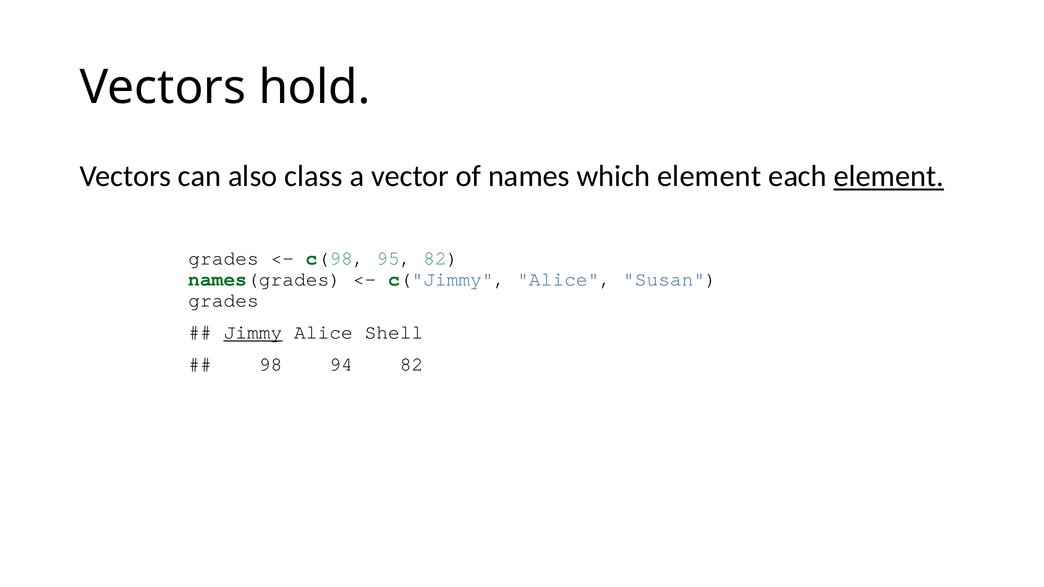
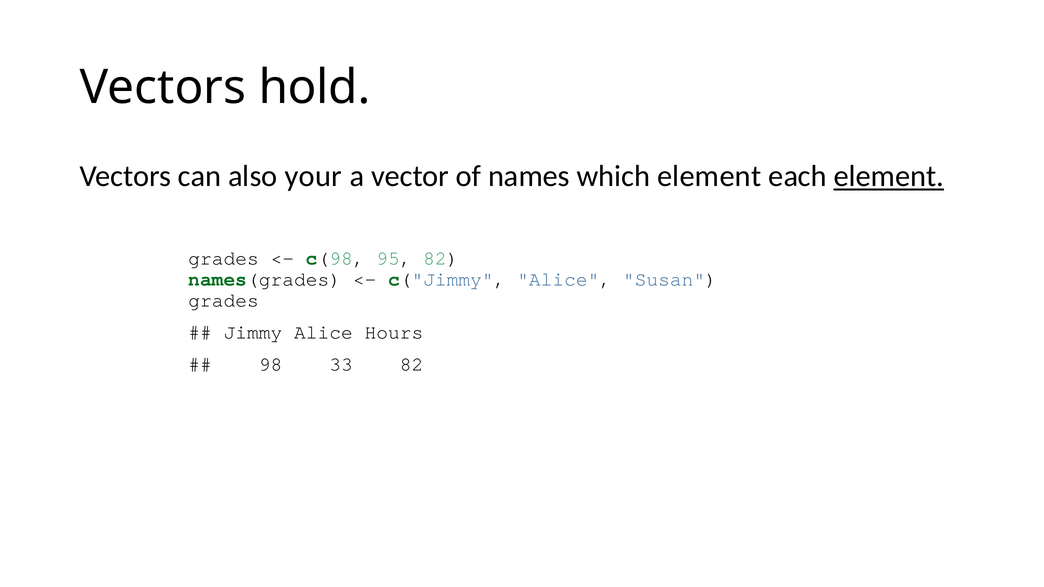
class: class -> your (313, 177)
Jimmy underline: present -> none (253, 333)
Shell: Shell -> Hours (394, 333)
94: 94 -> 33 (341, 365)
